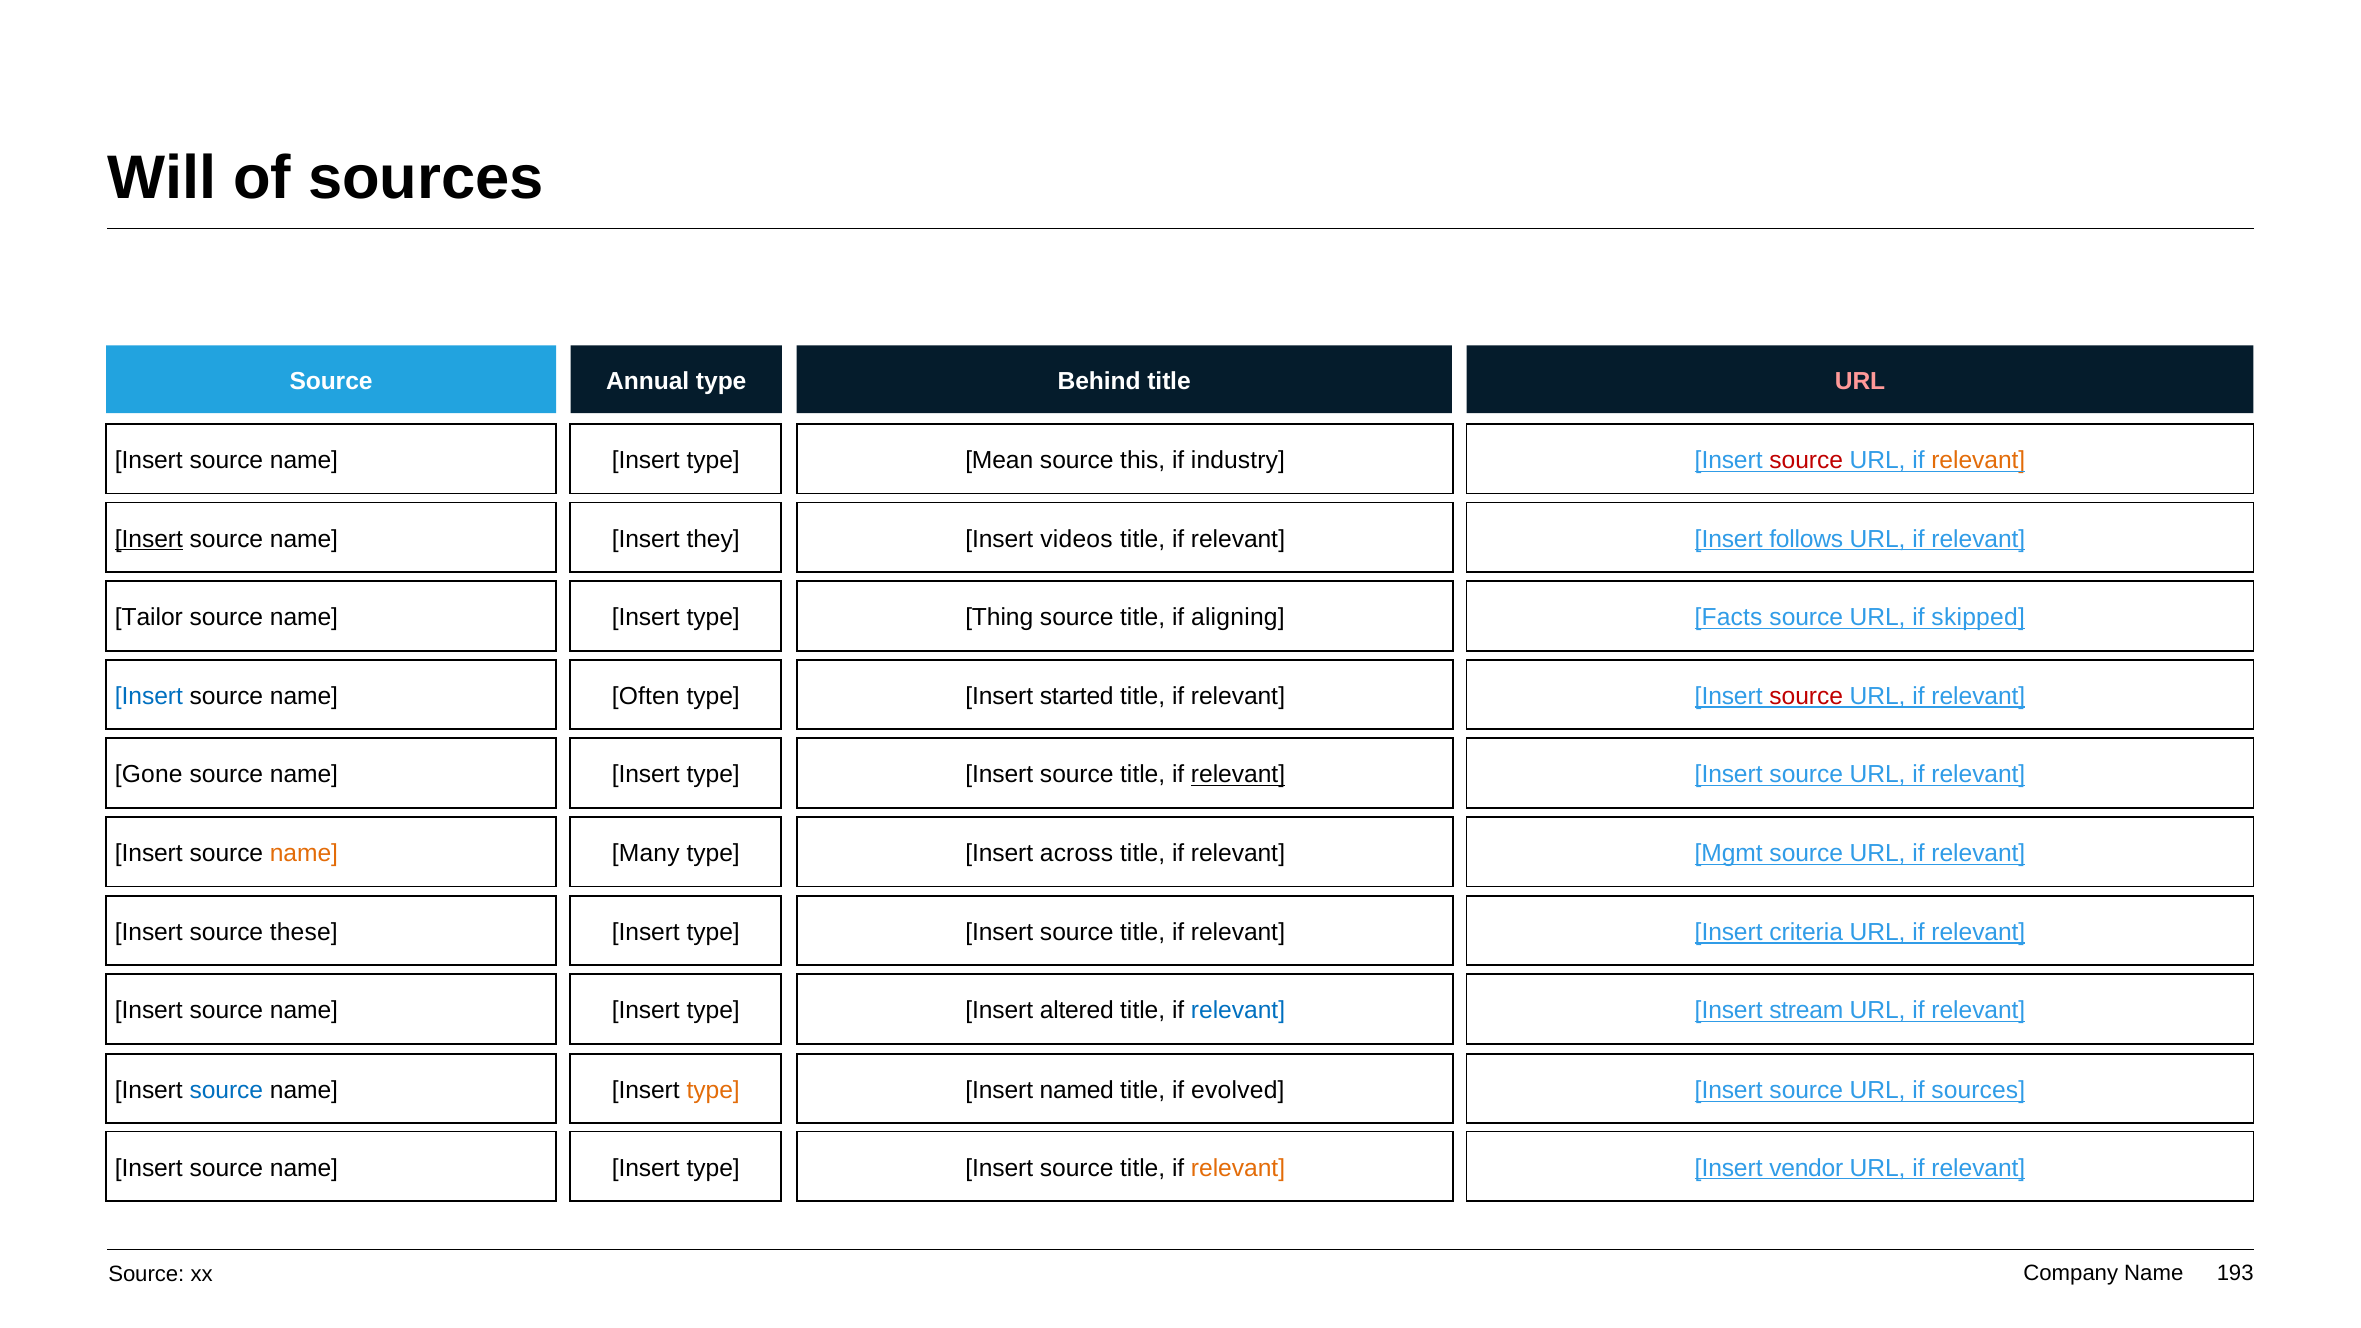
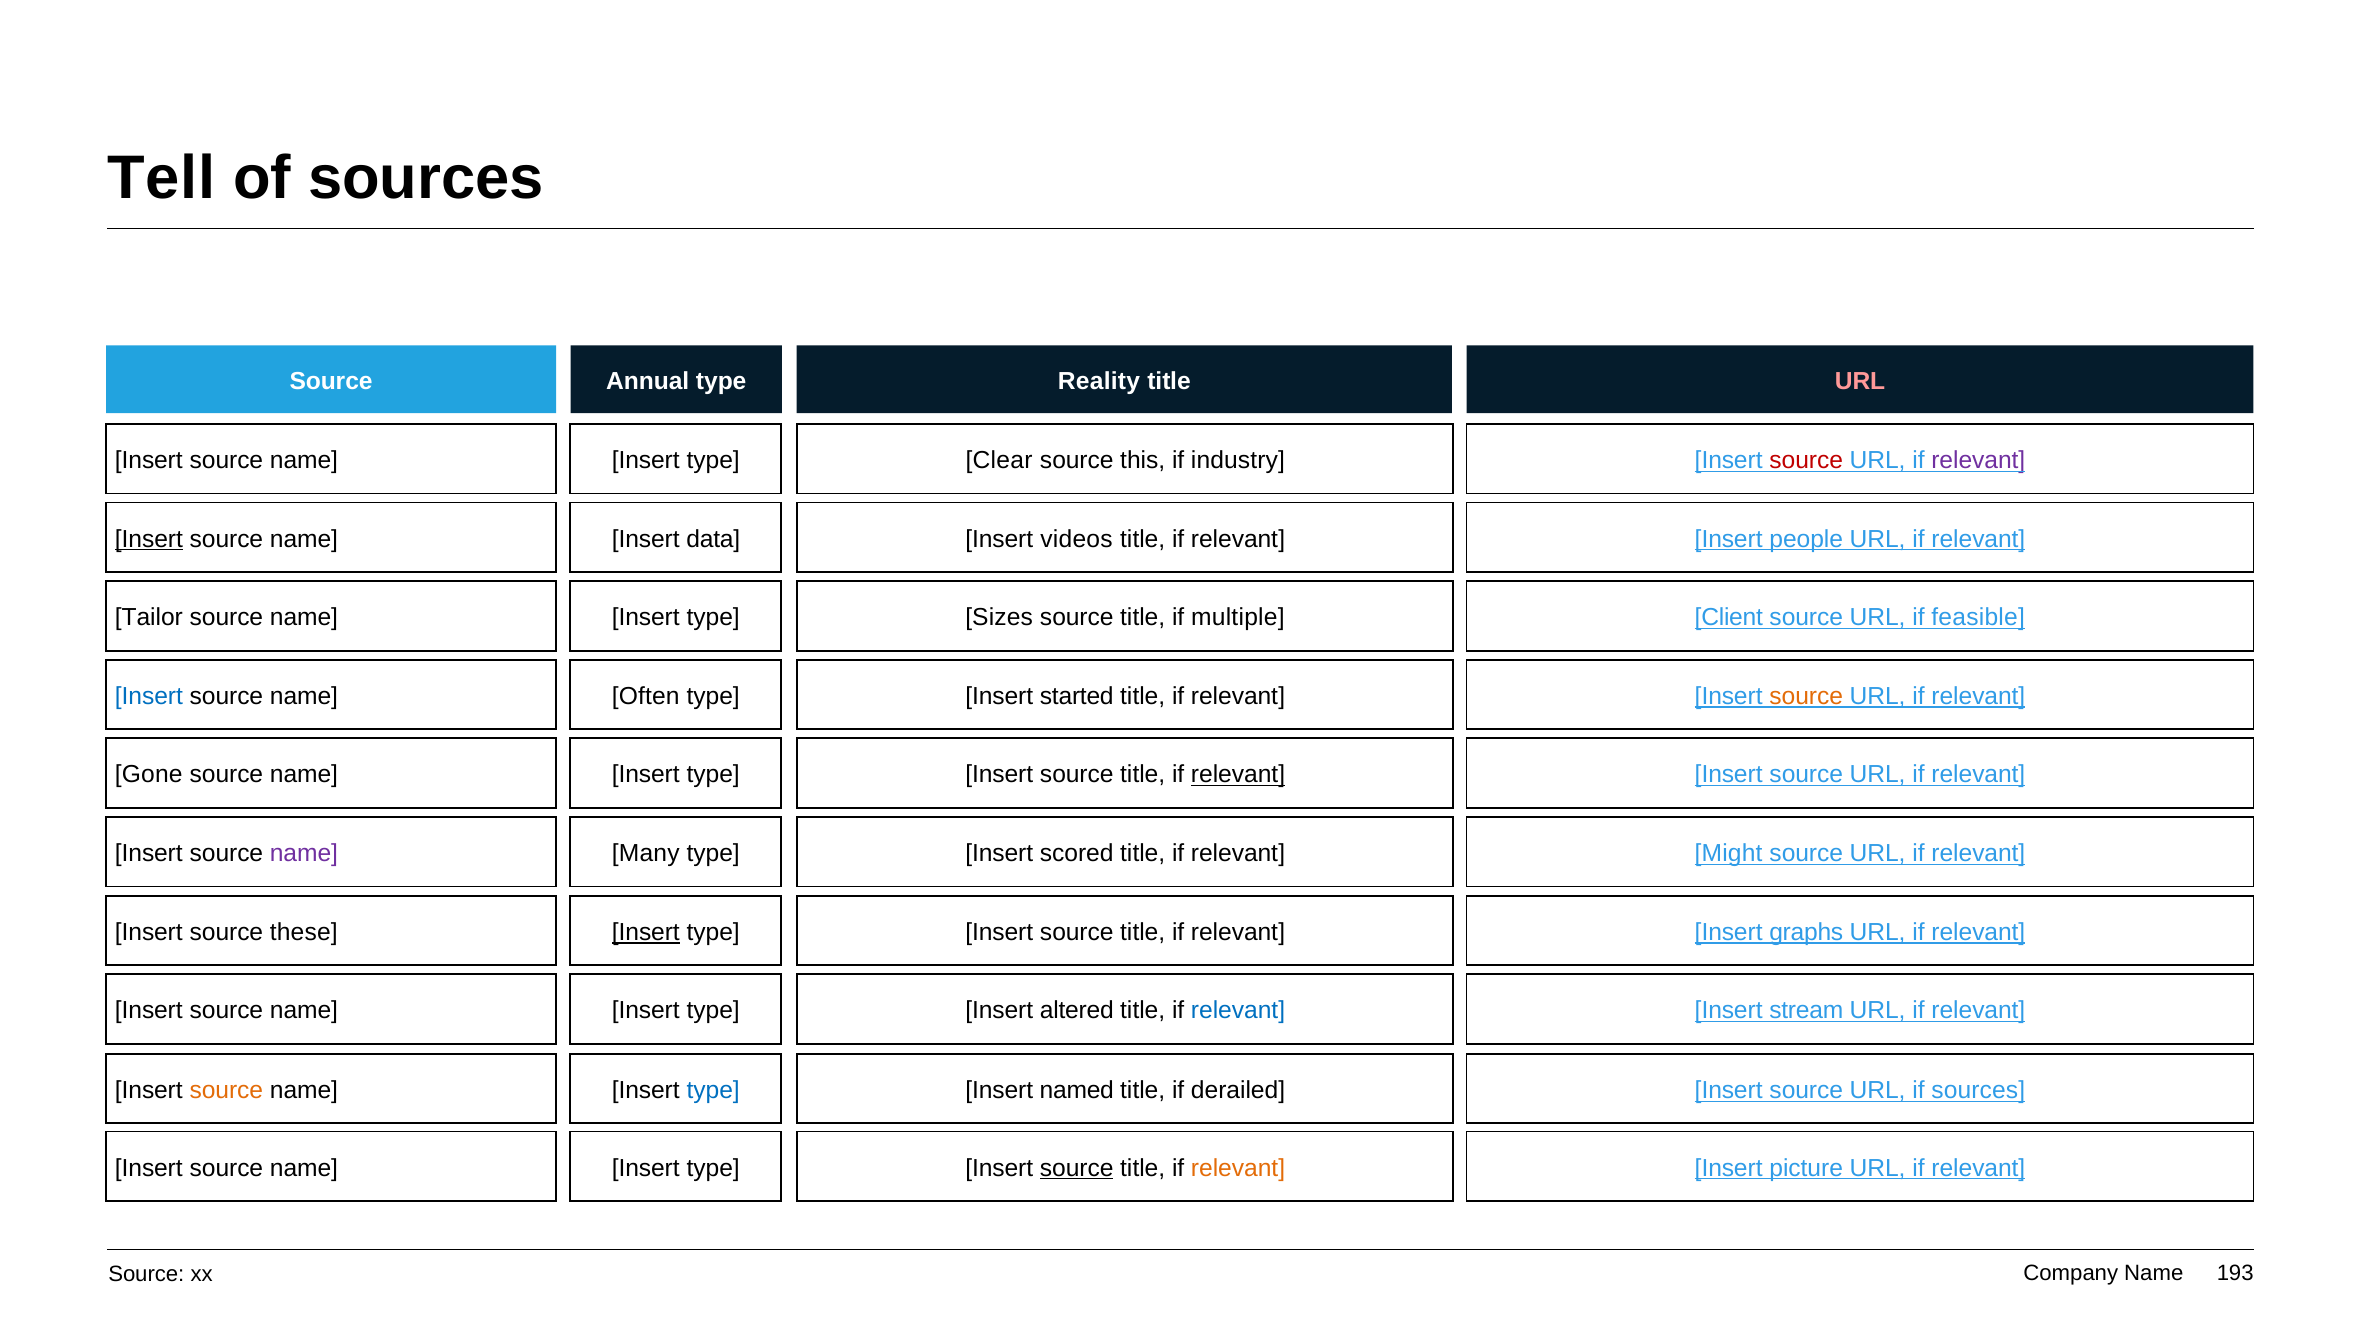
Will: Will -> Tell (162, 178)
Behind: Behind -> Reality (1099, 381)
Mean: Mean -> Clear (999, 460)
relevant colour: orange -> purple (1978, 460)
they: they -> data (713, 539)
follows: follows -> people (1806, 539)
Thing: Thing -> Sizes (999, 618)
aligning: aligning -> multiple (1238, 618)
Facts: Facts -> Client (1729, 618)
skipped: skipped -> feasible (1978, 618)
source colour: red -> orange (1806, 696)
name colour: orange -> purple (304, 853)
across: across -> scored (1077, 853)
Mgmt: Mgmt -> Might (1729, 853)
Insert underline: none -> present (646, 932)
criteria: criteria -> graphs (1806, 932)
source colour: blue -> orange (226, 1090)
type colour: orange -> blue (713, 1090)
evolved: evolved -> derailed (1238, 1090)
source underline: none -> present (1077, 1168)
vendor: vendor -> picture (1806, 1168)
